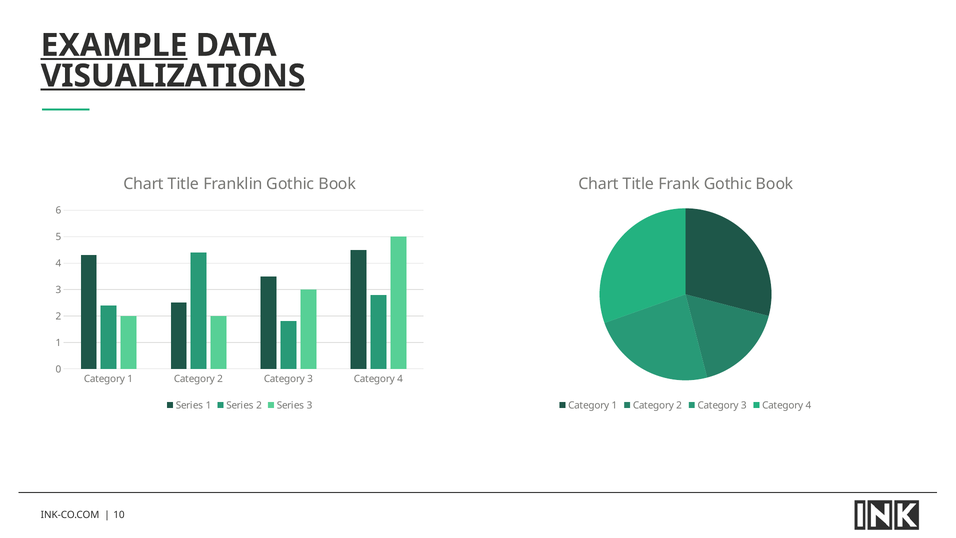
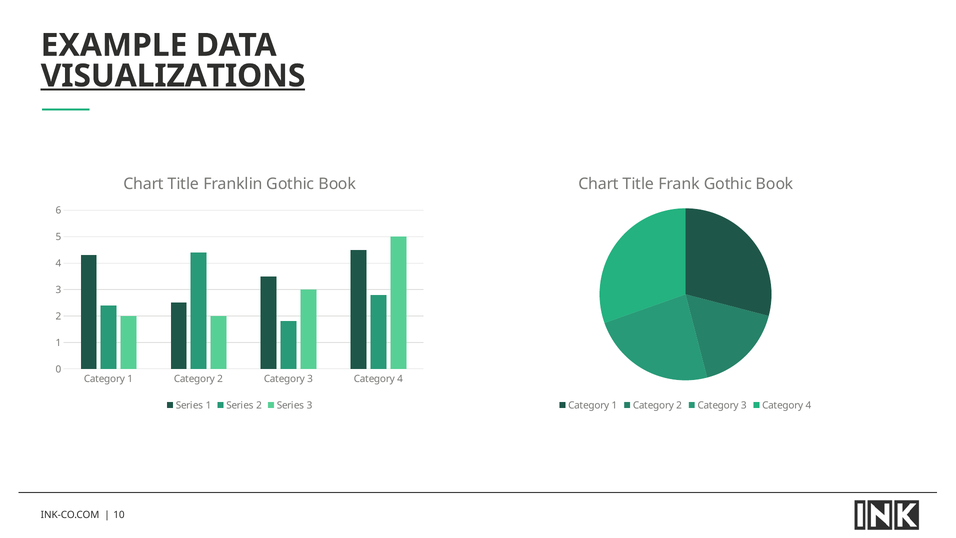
EXAMPLE underline: present -> none (114, 45)
